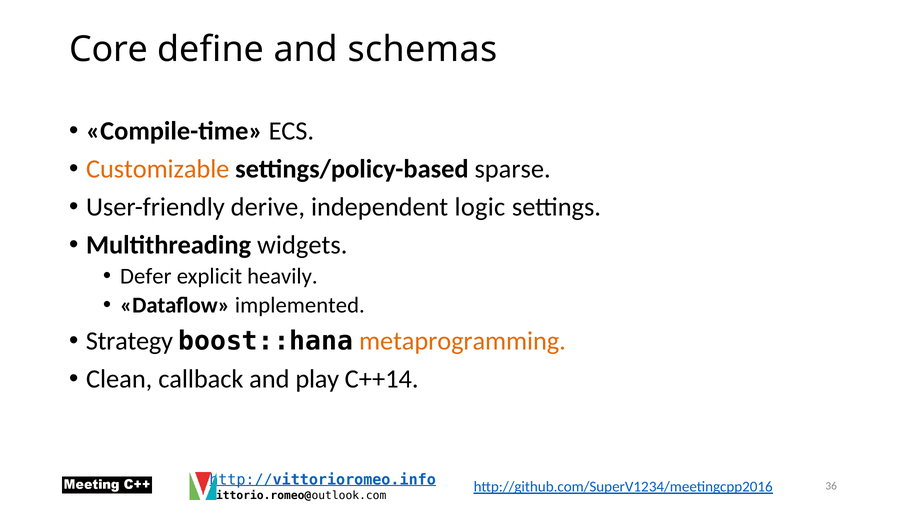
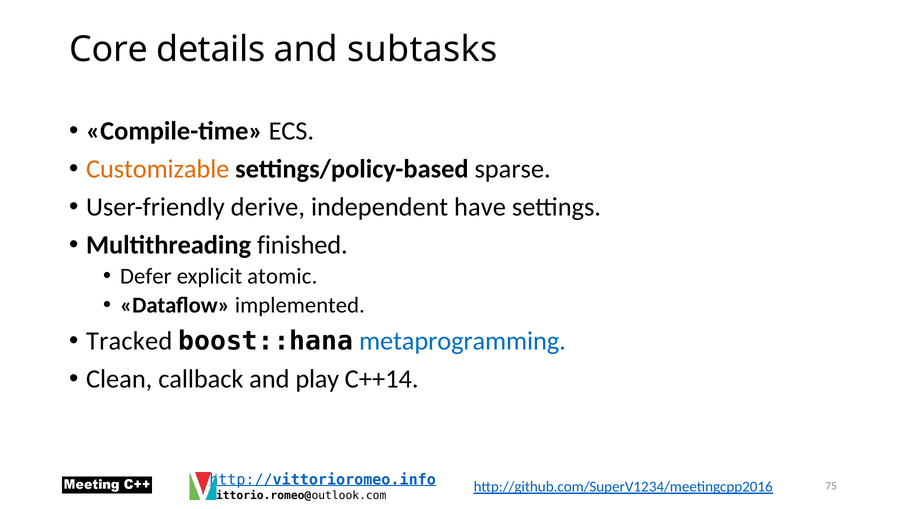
define: define -> details (211, 50)
schemas: schemas -> subtasks (422, 50)
logic: logic -> have (480, 207)
widgets: widgets -> finished (302, 245)
heavily: heavily -> atomic (282, 276)
Strategy: Strategy -> Tracked (129, 341)
metaprogramming colour: orange -> blue (462, 341)
36: 36 -> 75 (831, 487)
